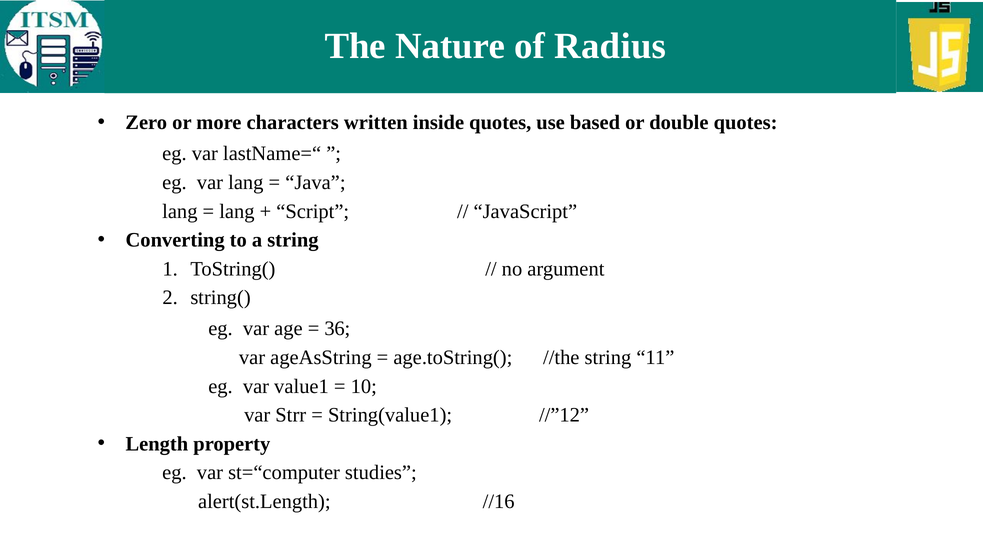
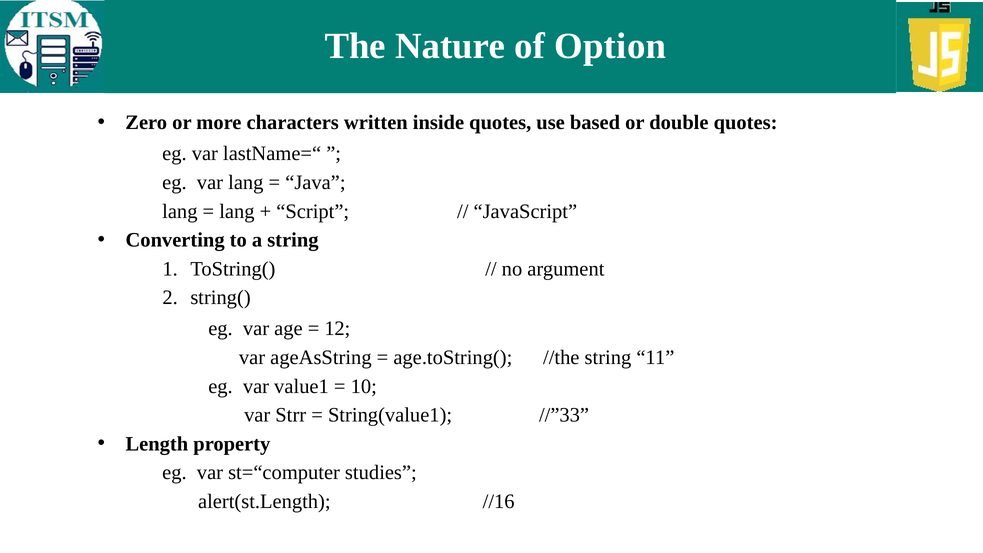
Radius: Radius -> Option (610, 46)
36: 36 -> 12 (337, 329)
//”12: //”12 -> //”33 (564, 415)
